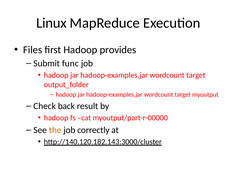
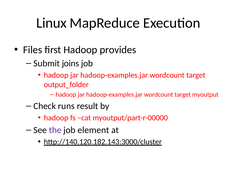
func: func -> joins (71, 63)
back: back -> runs (66, 106)
the colour: orange -> purple (55, 130)
correctly: correctly -> element (93, 130)
